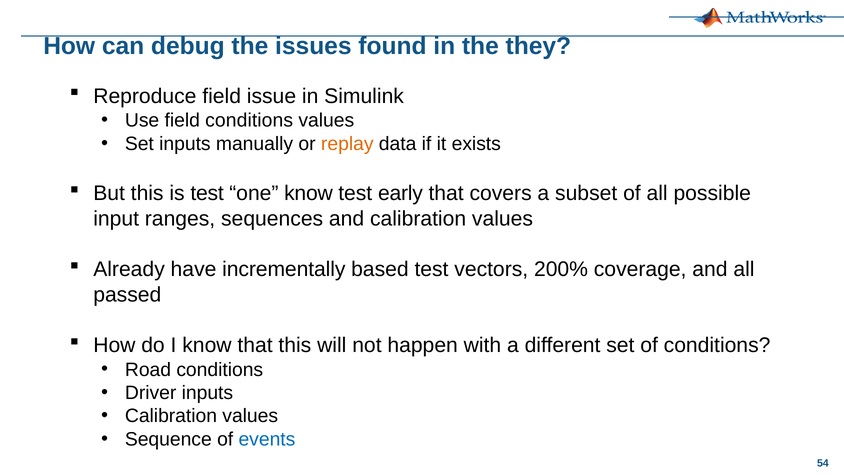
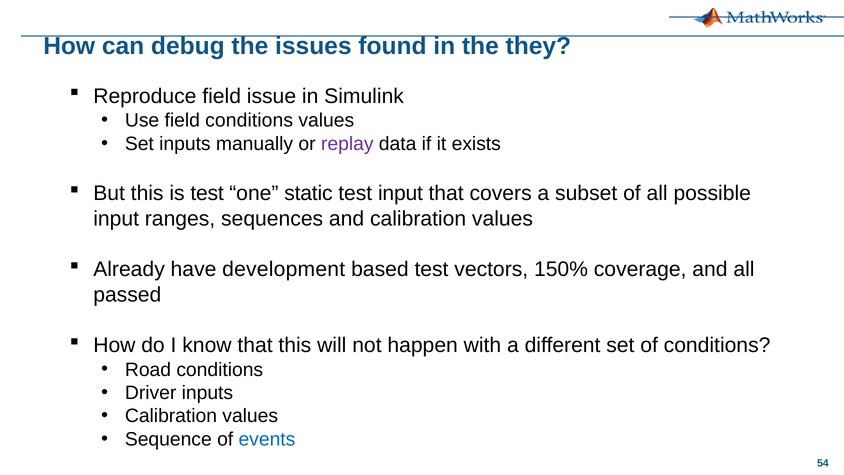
replay colour: orange -> purple (347, 144)
one know: know -> static (308, 193)
test early: early -> input (400, 193)
incrementally: incrementally -> development (284, 269)
200%: 200% -> 150% (561, 269)
